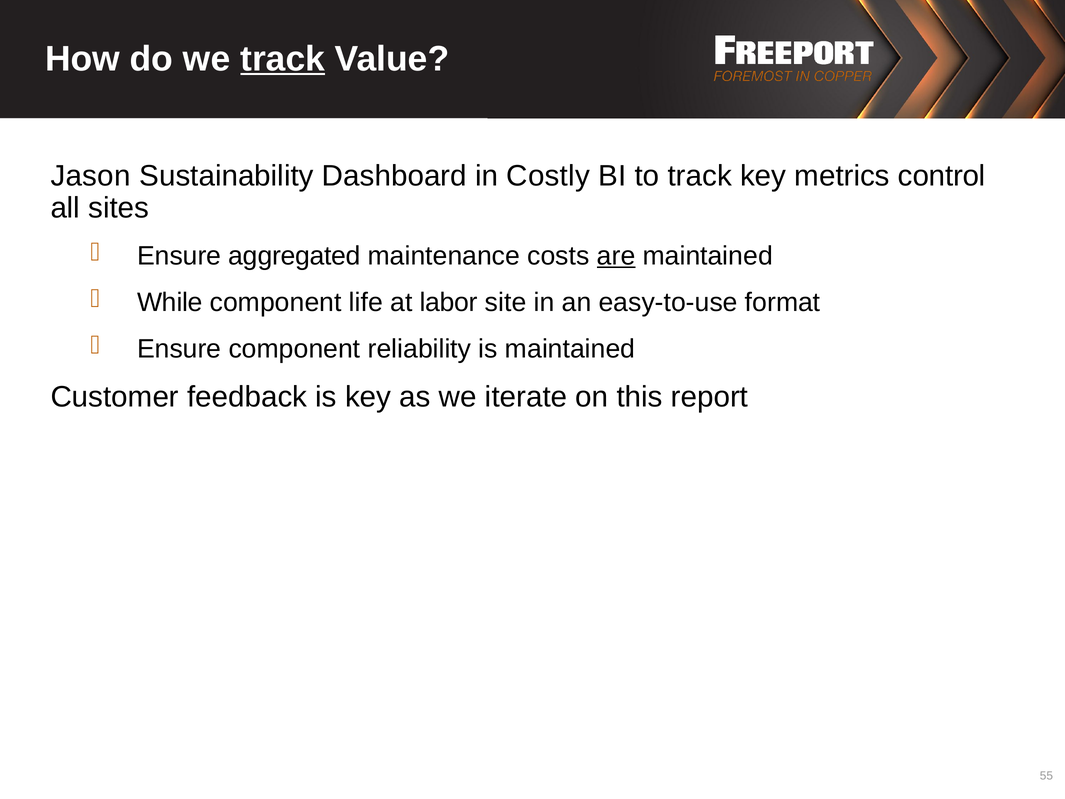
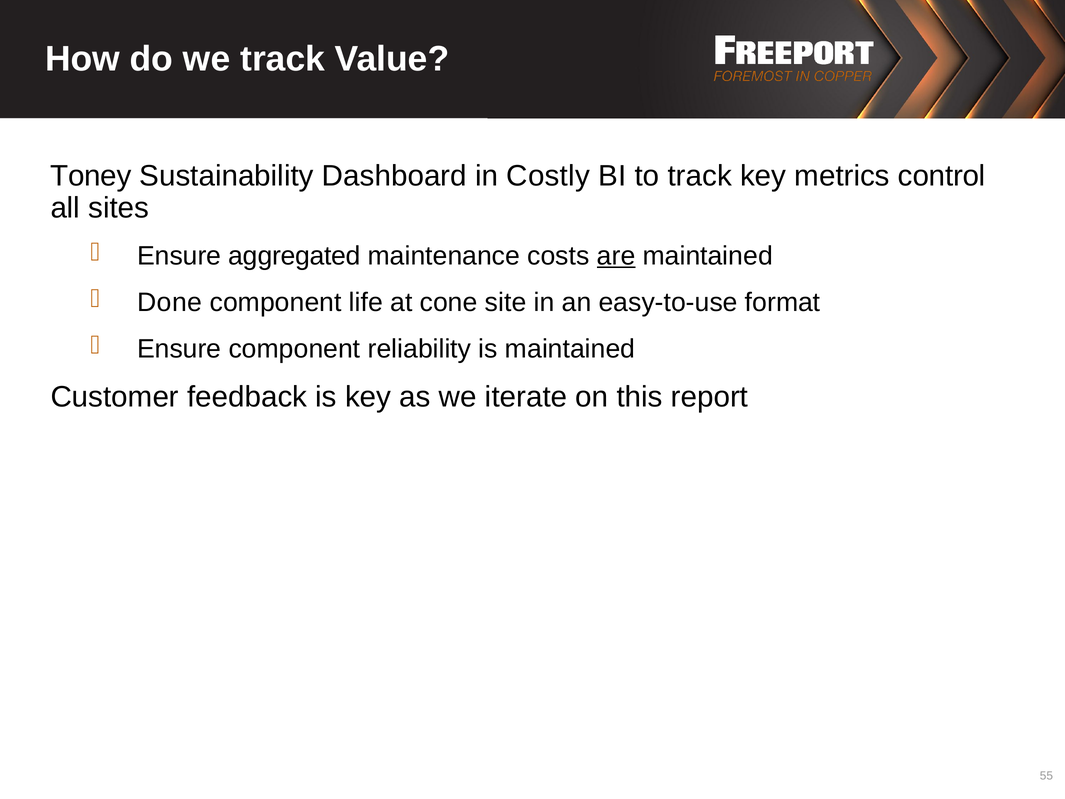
track underline: present -> none (283, 59)
Jason: Jason -> Toney (91, 176)
While: While -> Done (170, 302)
labor: labor -> cone (449, 302)
